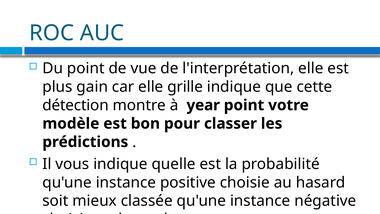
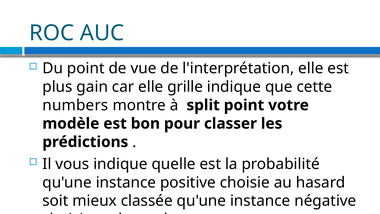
détection: détection -> numbers (75, 105)
year: year -> split (203, 105)
